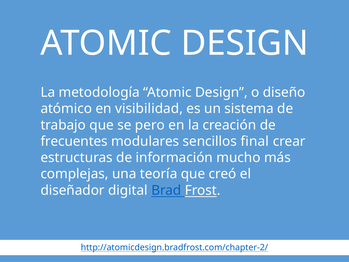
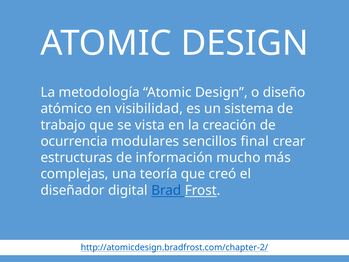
pero: pero -> vista (150, 125)
frecuentes: frecuentes -> ocurrencia (74, 141)
